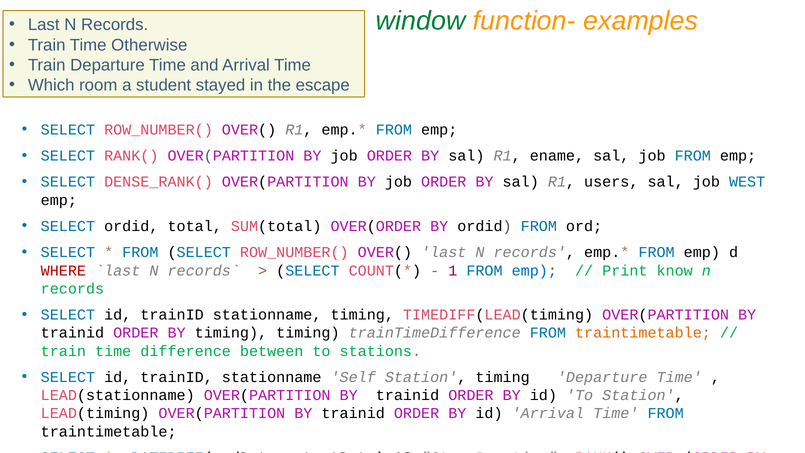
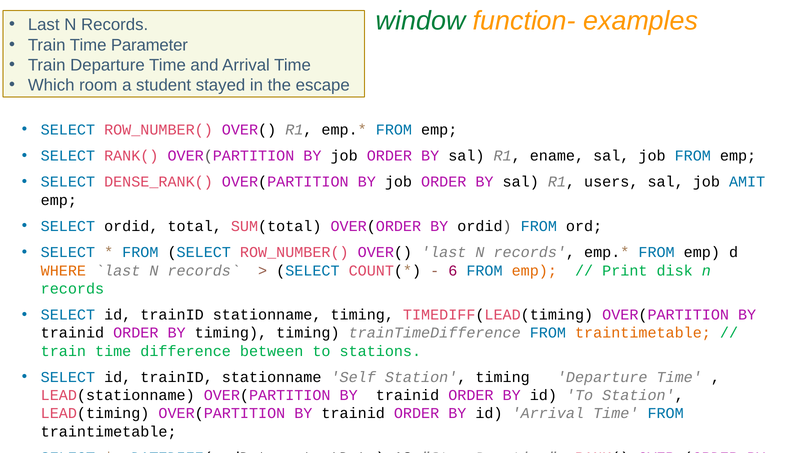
Otherwise: Otherwise -> Parameter (149, 45)
WEST: WEST -> AMIT (747, 182)
WHERE colour: red -> orange (63, 270)
1: 1 -> 6 (453, 270)
emp colour: blue -> orange (534, 270)
know: know -> disk (675, 270)
